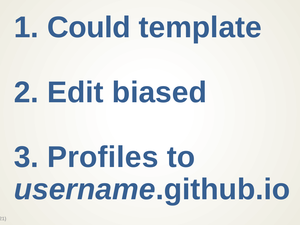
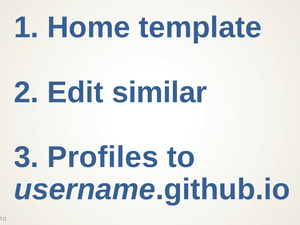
Could: Could -> Home (89, 28)
biased: biased -> similar (160, 92)
